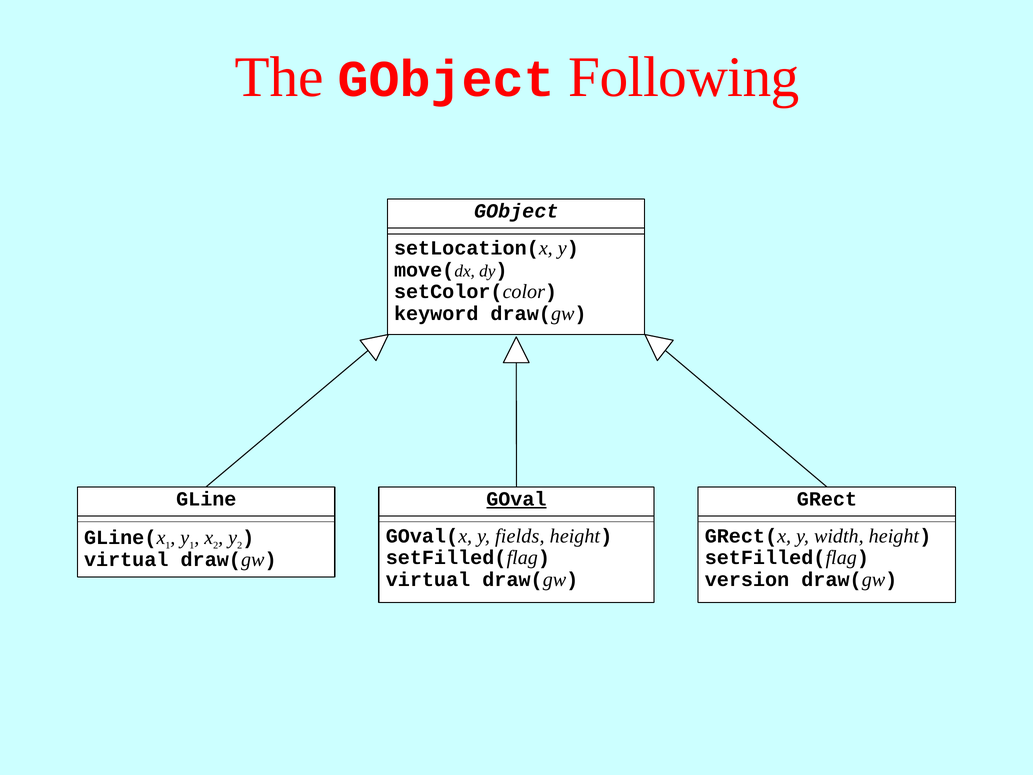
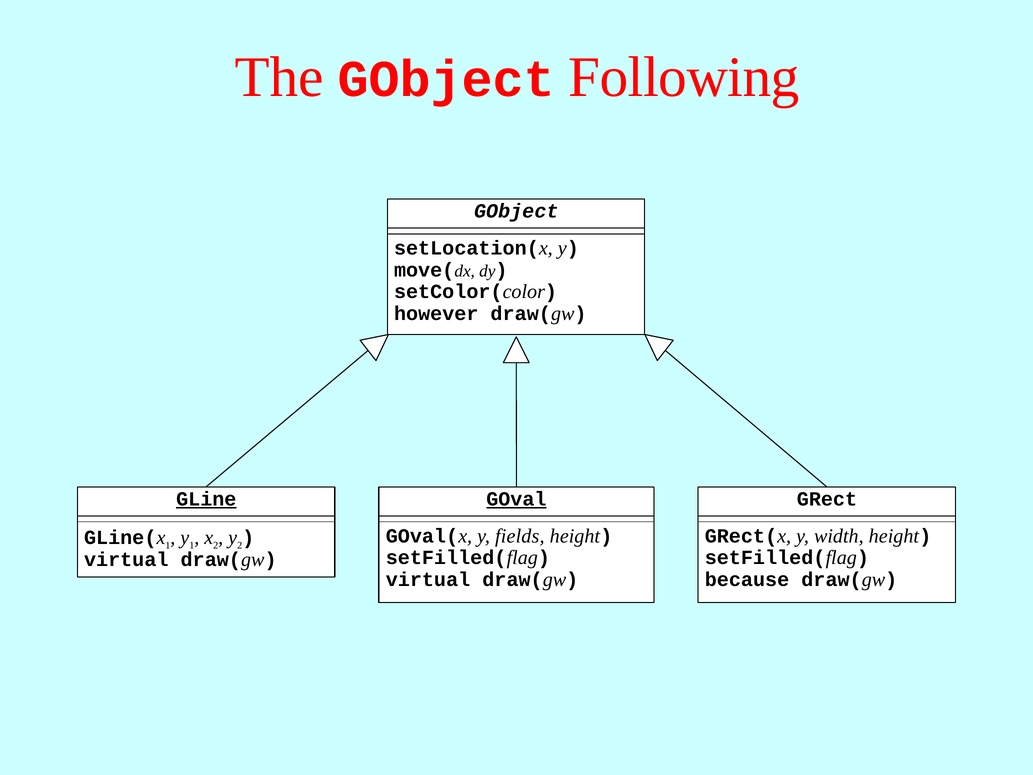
keyword: keyword -> however (436, 313)
GLine underline: none -> present (206, 499)
version: version -> because (747, 579)
